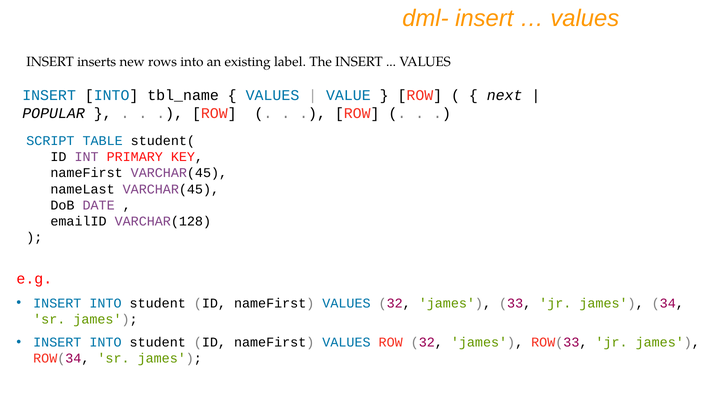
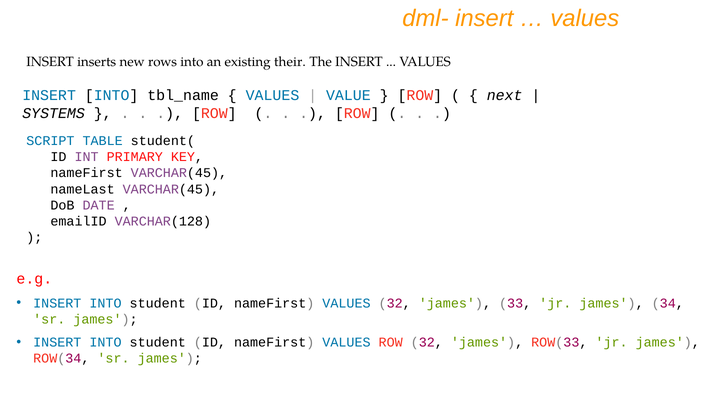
label: label -> their (290, 62)
POPULAR: POPULAR -> SYSTEMS (54, 113)
